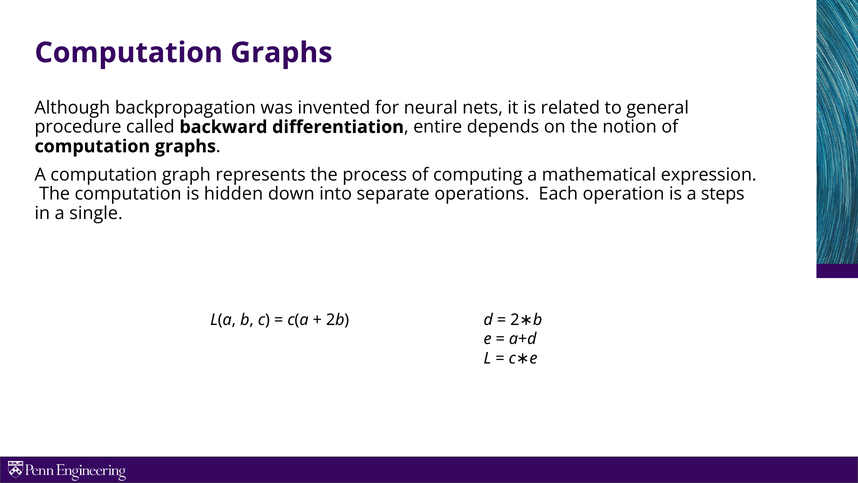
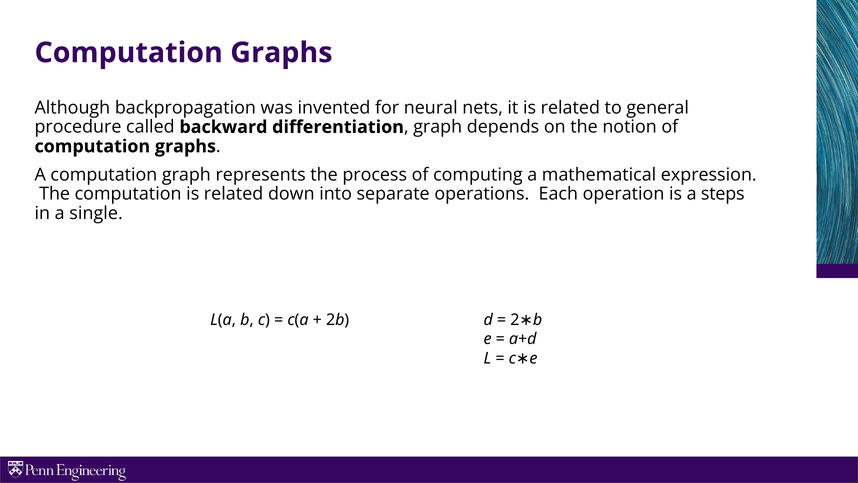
differentiation entire: entire -> graph (438, 127)
computation is hidden: hidden -> related (234, 194)
